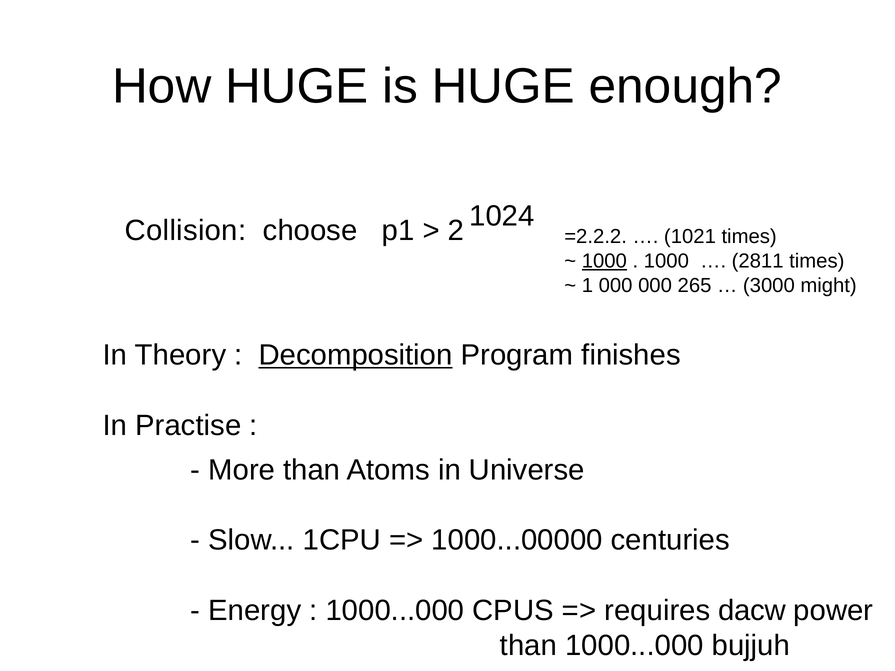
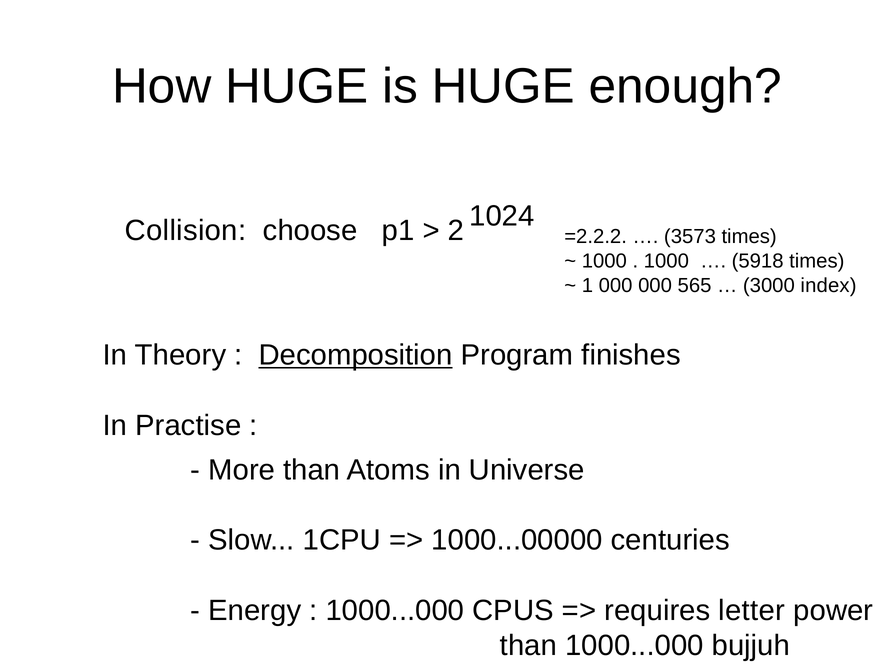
1021: 1021 -> 3573 (690, 237)
1000 underline: present -> none (604, 261)
2811: 2811 -> 5918 (758, 261)
265: 265 -> 565 (695, 285)
might: might -> index (829, 285)
dacw: dacw -> letter (752, 611)
